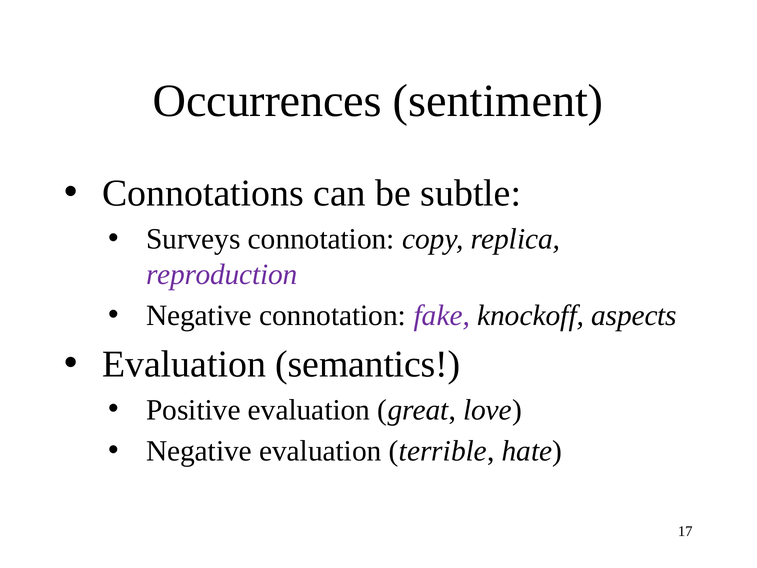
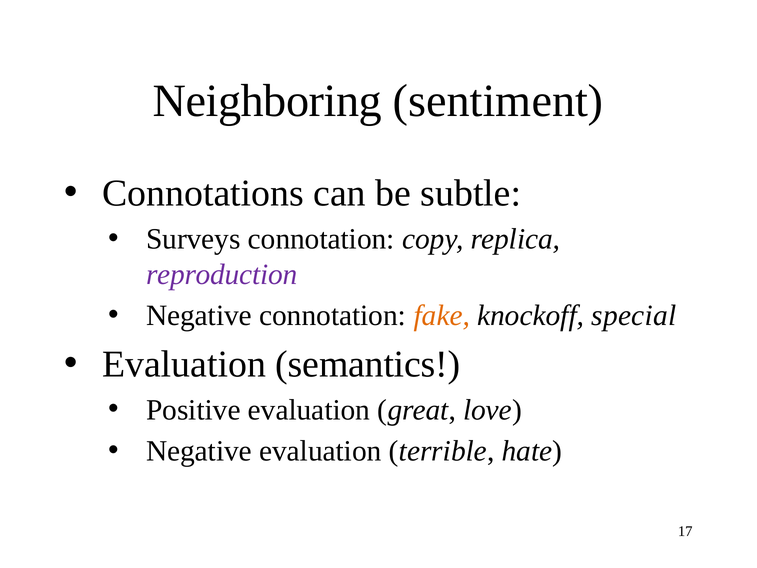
Occurrences: Occurrences -> Neighboring (267, 101)
fake colour: purple -> orange (442, 315)
aspects: aspects -> special (634, 315)
